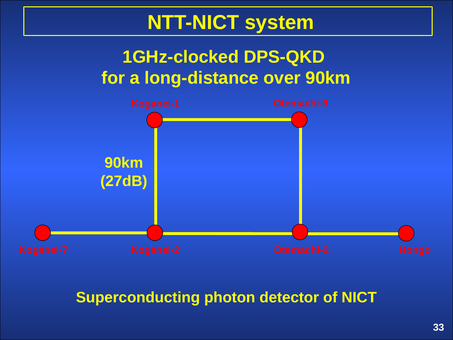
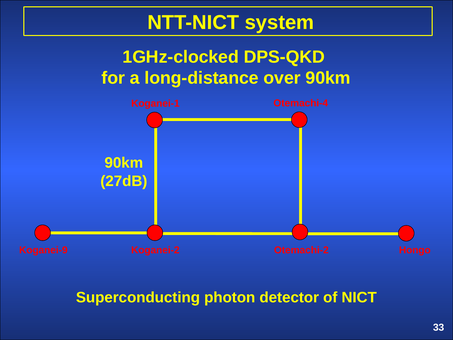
Otemachi-9: Otemachi-9 -> Otemachi-4 (301, 103)
Koganei-7: Koganei-7 -> Koganei-9 (43, 250)
